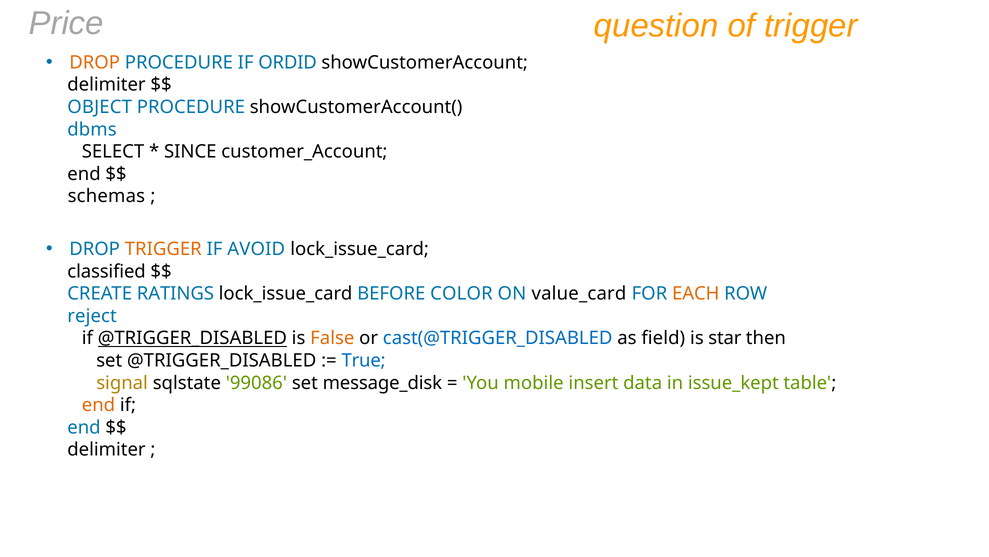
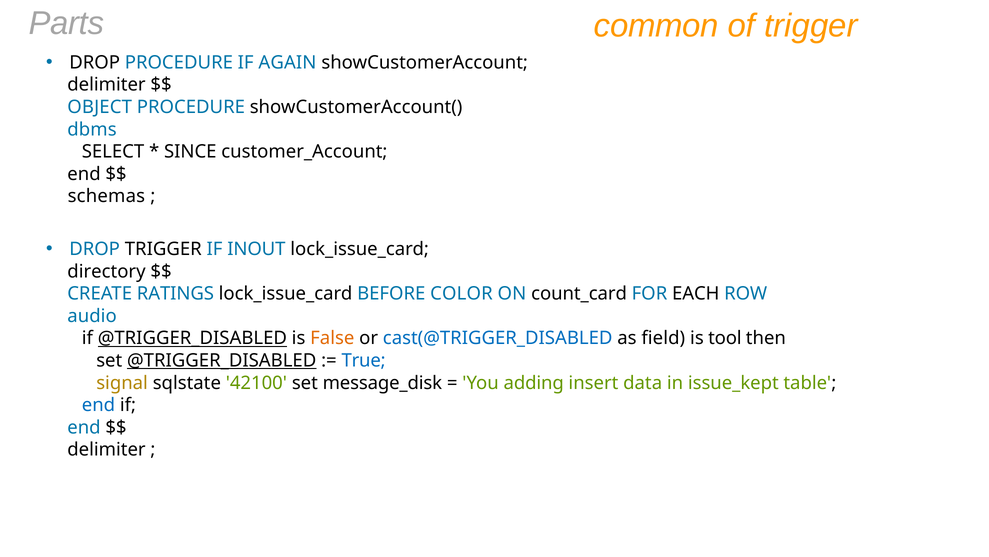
Price: Price -> Parts (66, 24)
question: question -> common (656, 26)
DROP colour: orange -> black (95, 62)
ORDID: ORDID -> AGAIN (287, 62)
TRIGGER colour: orange -> black (163, 249)
AVOID: AVOID -> INOUT (256, 249)
classified: classified -> directory (106, 271)
value_card: value_card -> count_card (579, 293)
EACH colour: orange -> black (696, 293)
reject: reject -> audio (92, 316)
star: star -> tool (725, 338)
@TRIGGER_DISABLED underline: none -> present (222, 360)
99086: 99086 -> 42100 (256, 382)
mobile: mobile -> adding (534, 382)
end colour: orange -> blue (98, 405)
